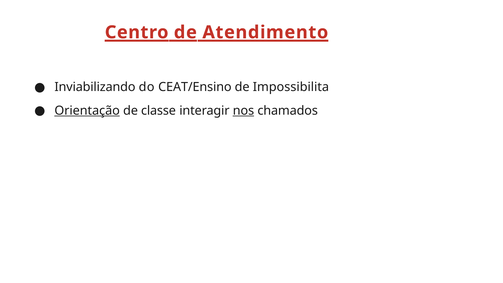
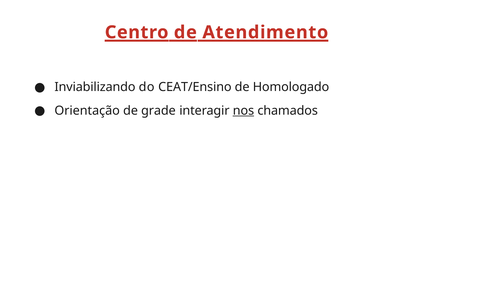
Impossibilita: Impossibilita -> Homologado (291, 87)
Orientação underline: present -> none (87, 111)
classe: classe -> grade (158, 111)
